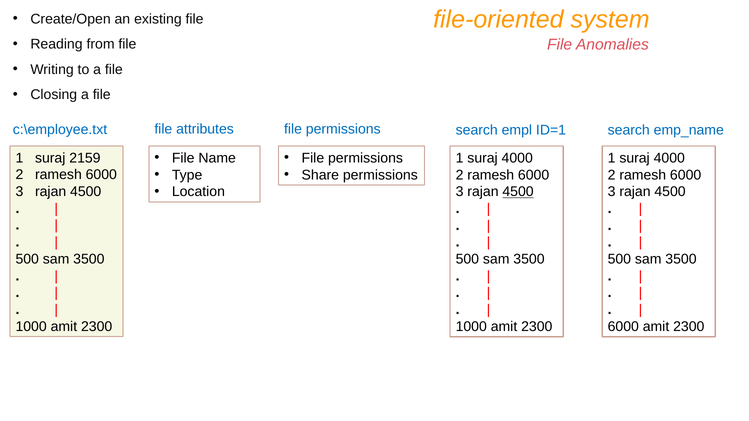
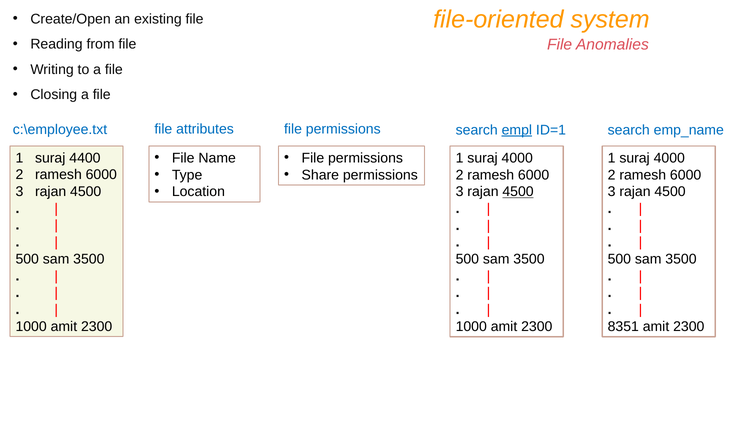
empl underline: none -> present (517, 130)
2159: 2159 -> 4400 (85, 158)
6000: 6000 -> 8351 (623, 327)
